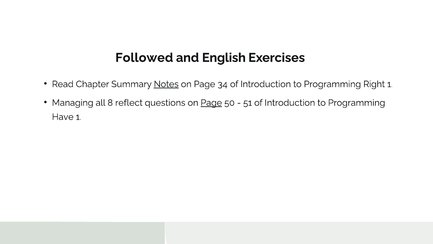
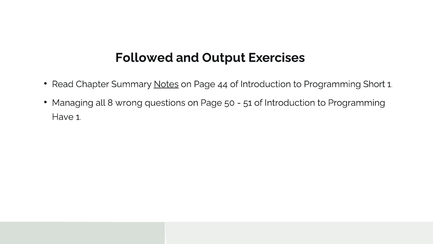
English: English -> Output (224, 58)
34: 34 -> 44 (223, 84)
Right: Right -> Short (374, 84)
reflect: reflect -> wrong (129, 103)
Page underline: present -> none (211, 103)
